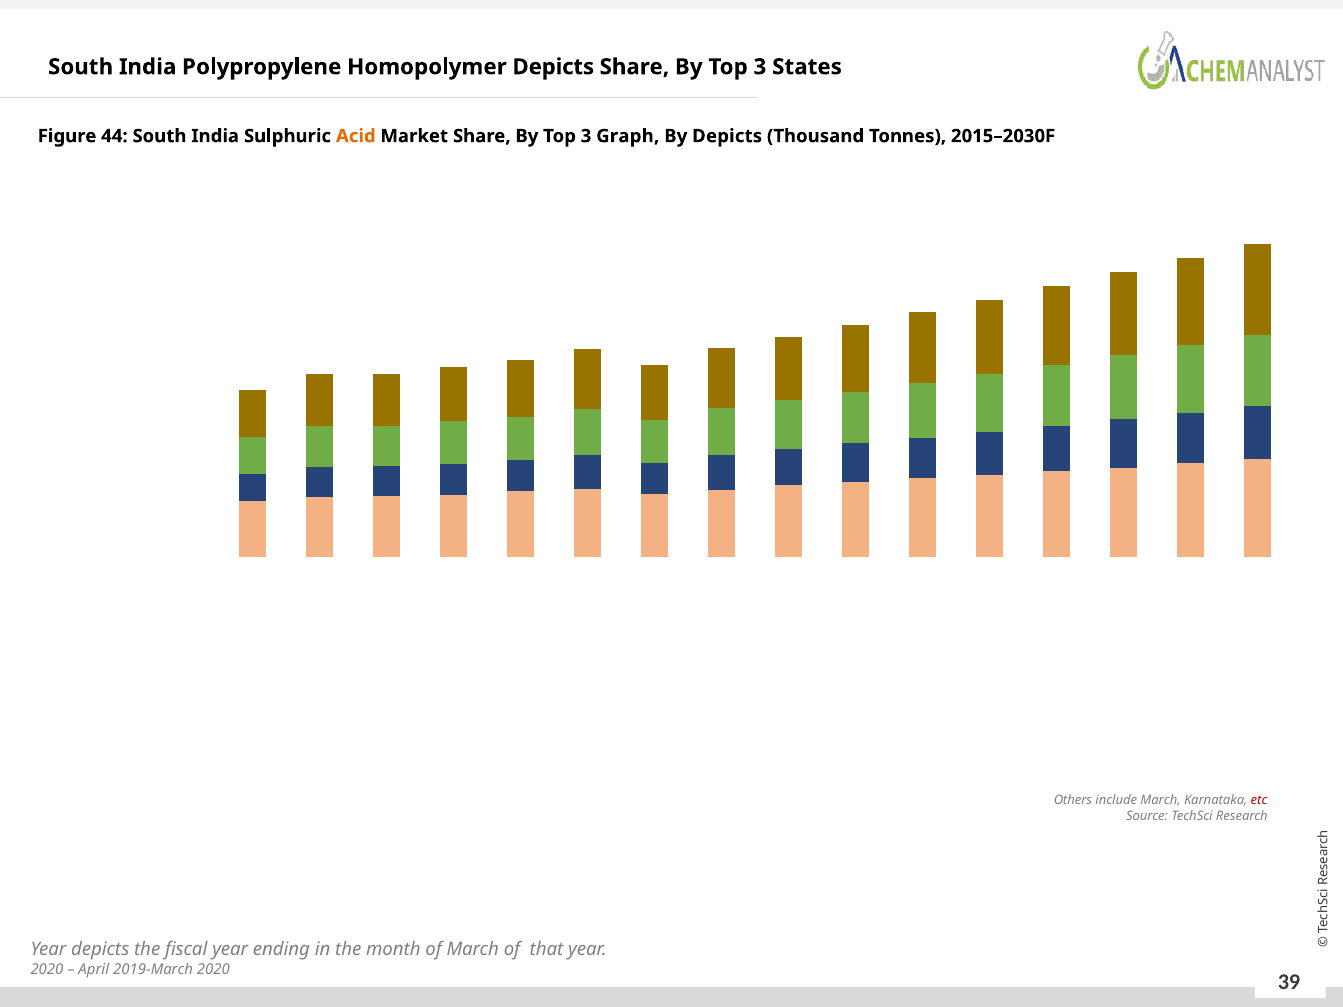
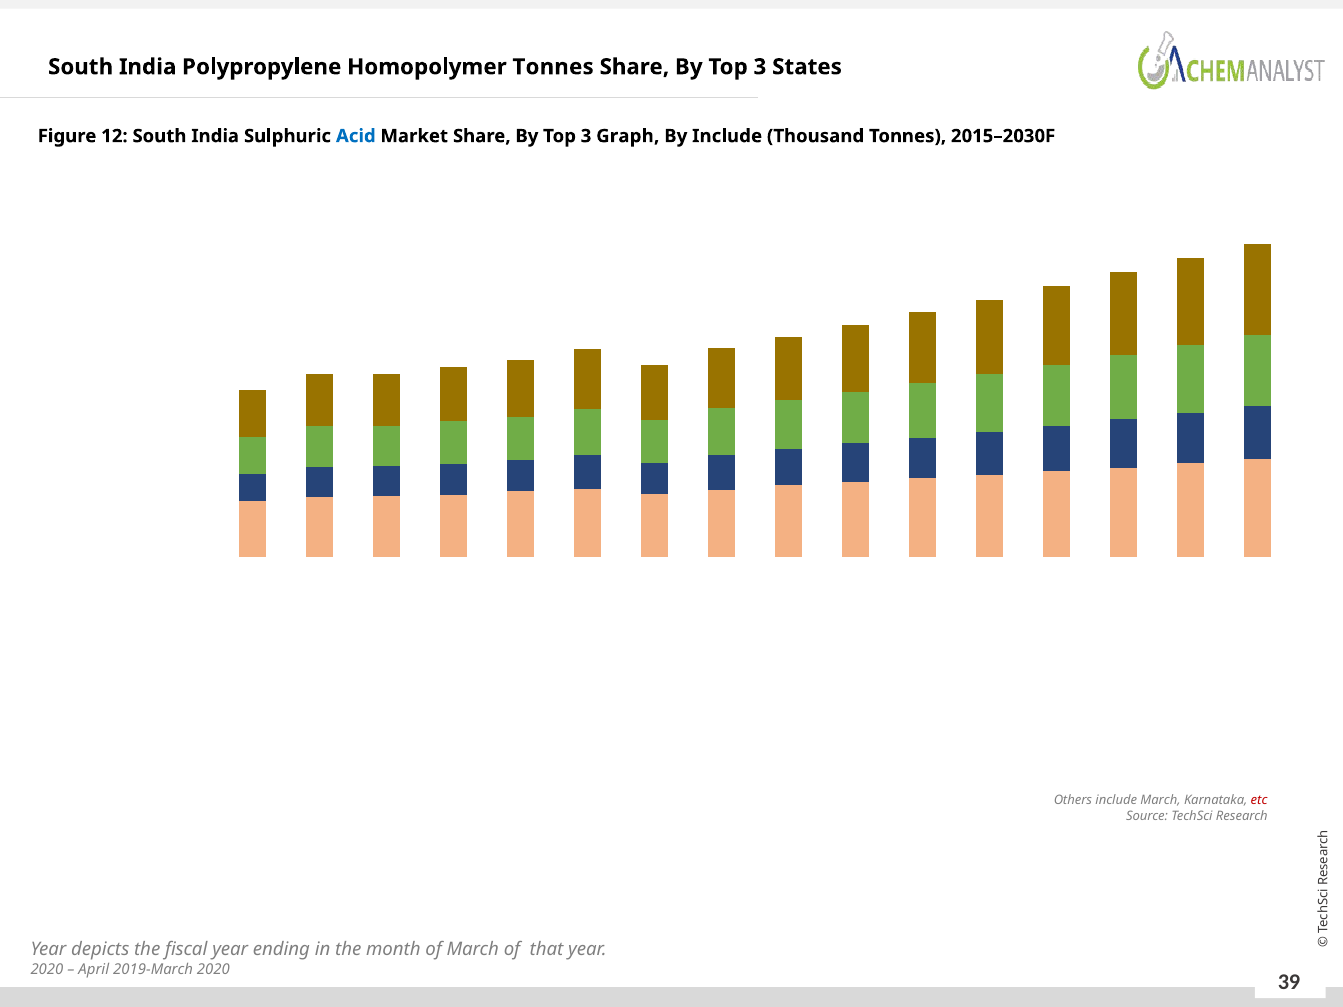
Homopolymer Depicts: Depicts -> Tonnes (553, 67)
44: 44 -> 12 (114, 136)
Acid colour: orange -> blue (356, 136)
By Depicts: Depicts -> Include (727, 136)
